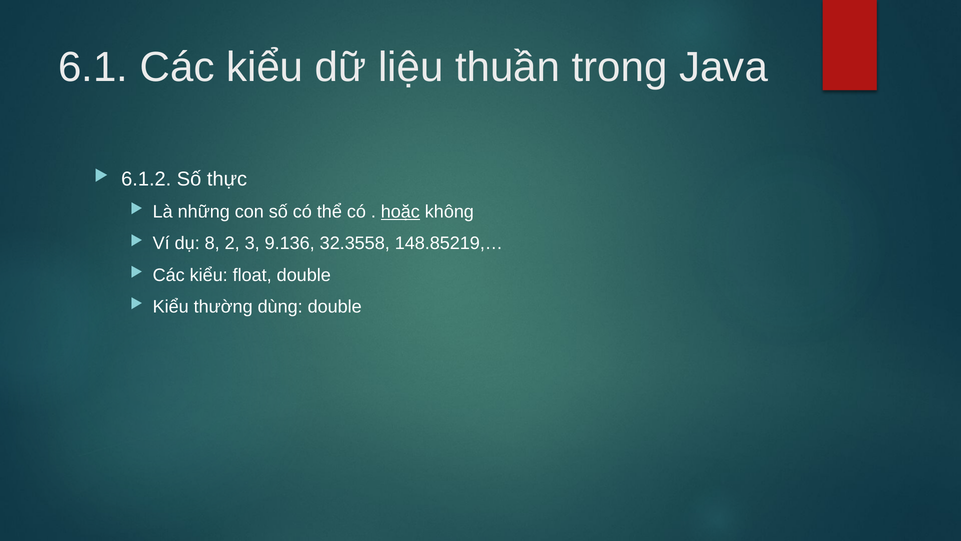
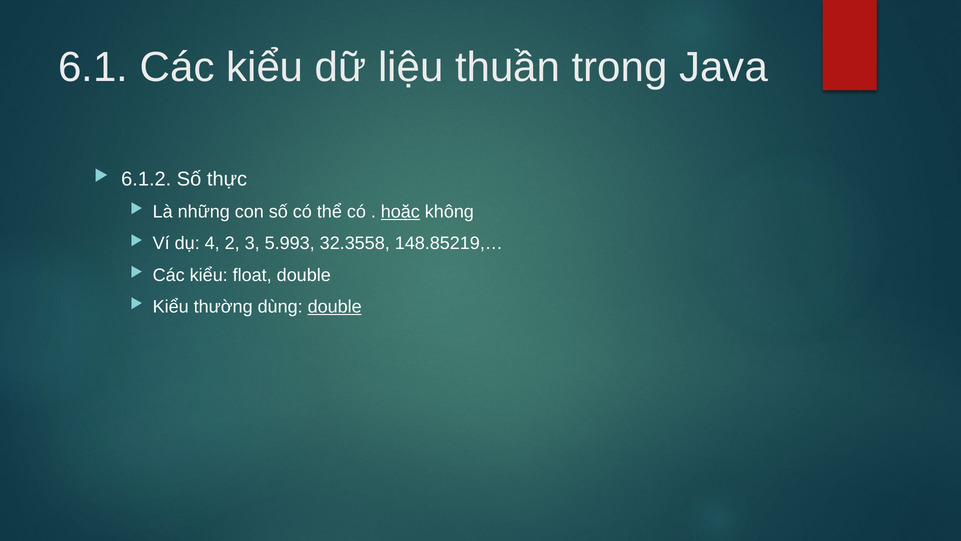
8: 8 -> 4 (212, 243)
9.136: 9.136 -> 5.993 (290, 243)
double underline: none -> present (335, 306)
